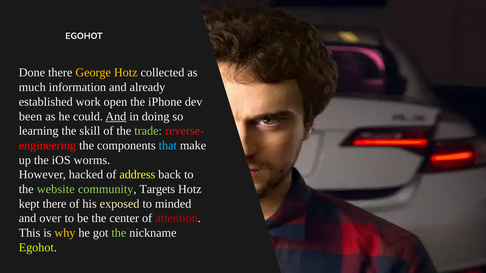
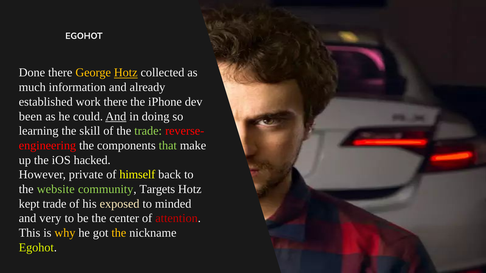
Hotz underline: none -> present (126, 73)
work open: open -> there (116, 102)
that colour: light blue -> light green (168, 146)
worms: worms -> hacked (92, 160)
hacked: hacked -> private (86, 175)
address: address -> himself (137, 175)
kept there: there -> trade (55, 204)
over: over -> very (50, 219)
the colour: light green -> yellow (119, 233)
